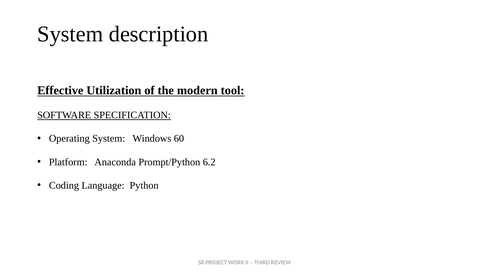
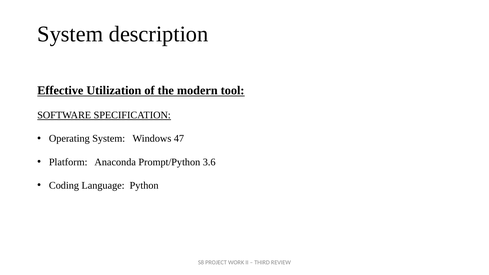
60: 60 -> 47 (179, 139)
6.2: 6.2 -> 3.6 (209, 162)
